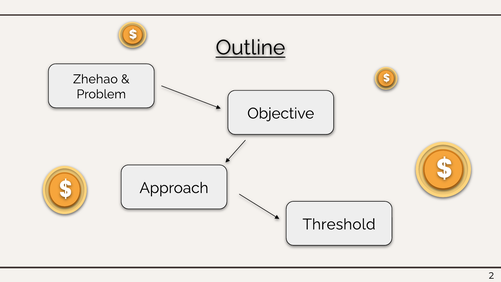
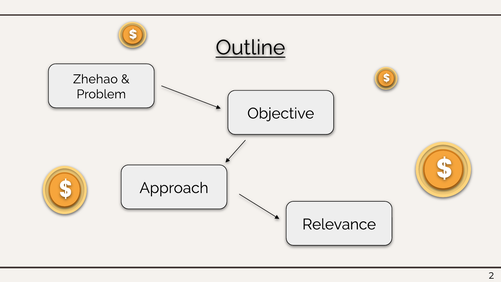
Threshold: Threshold -> Relevance (339, 224)
